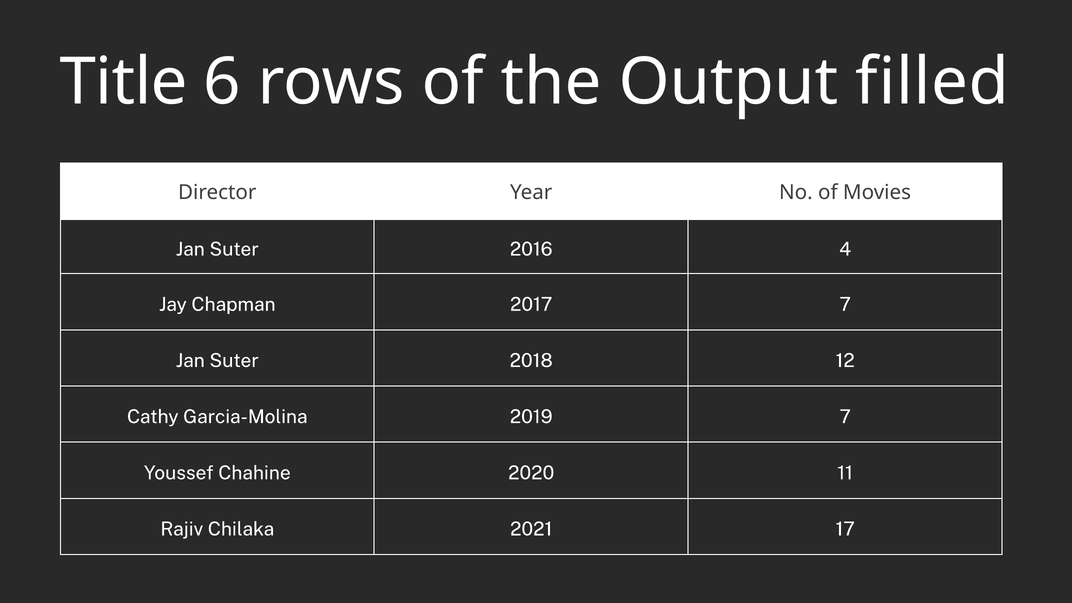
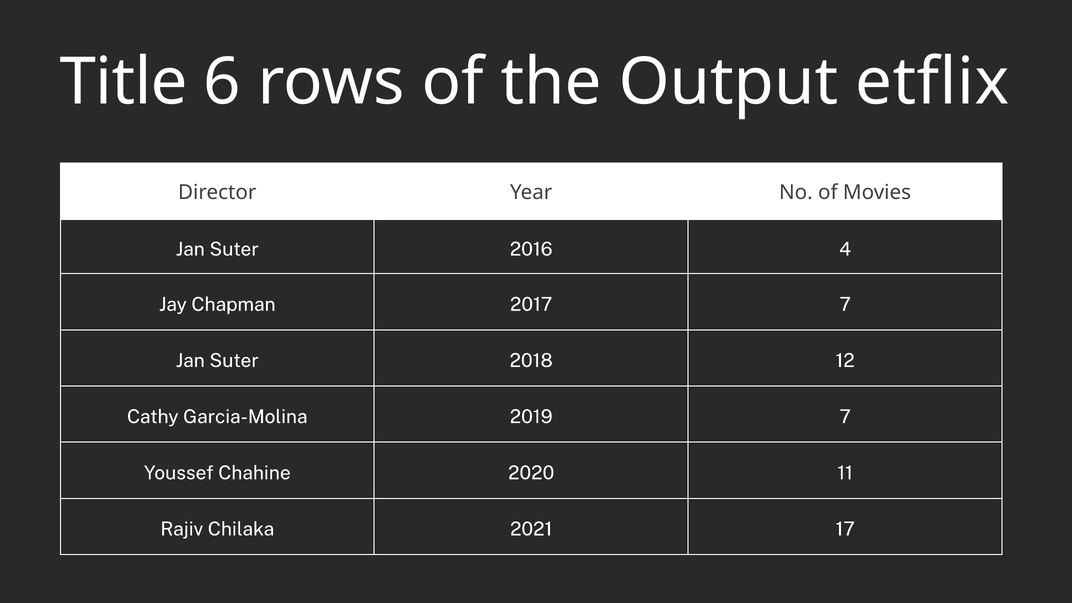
filled: filled -> etflix (932, 82)
